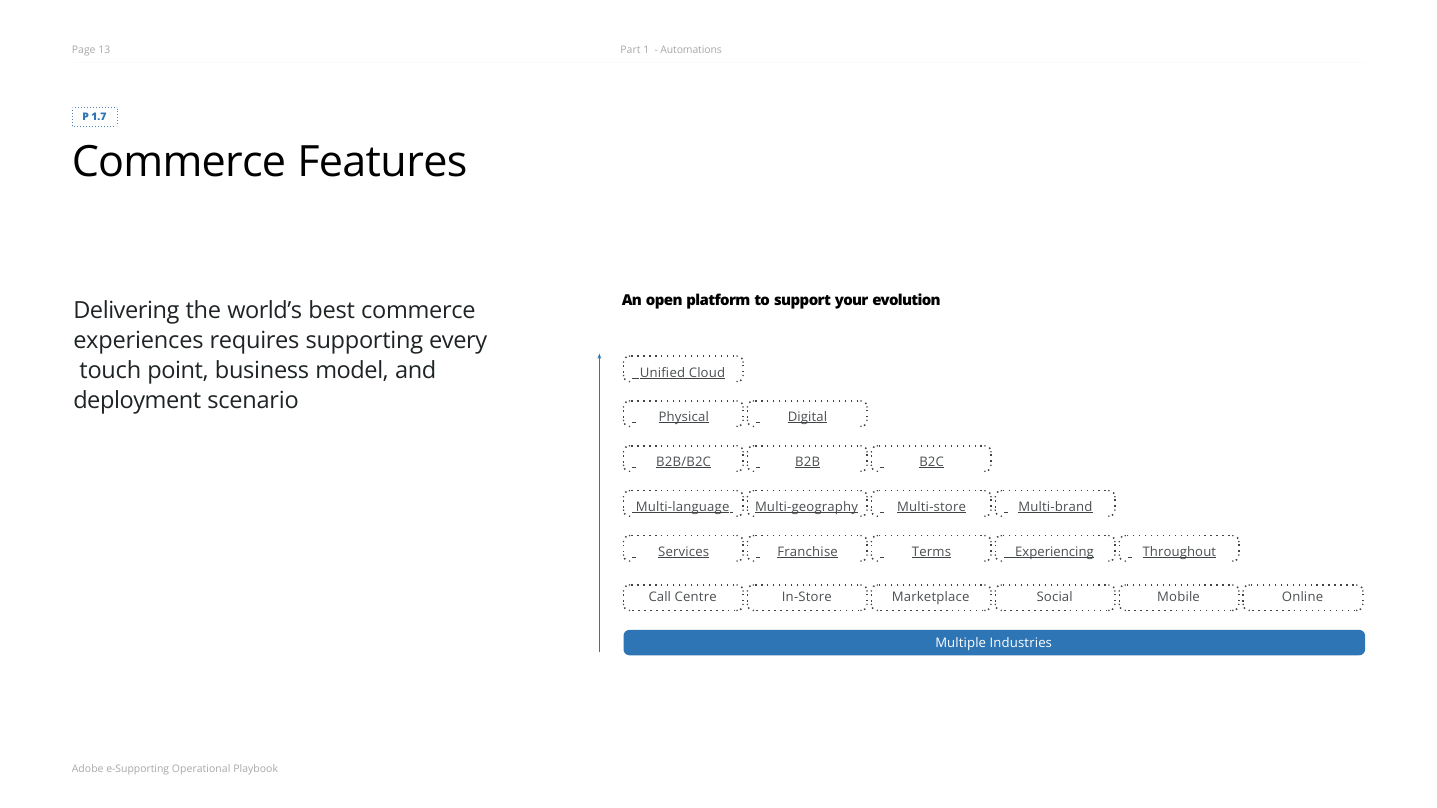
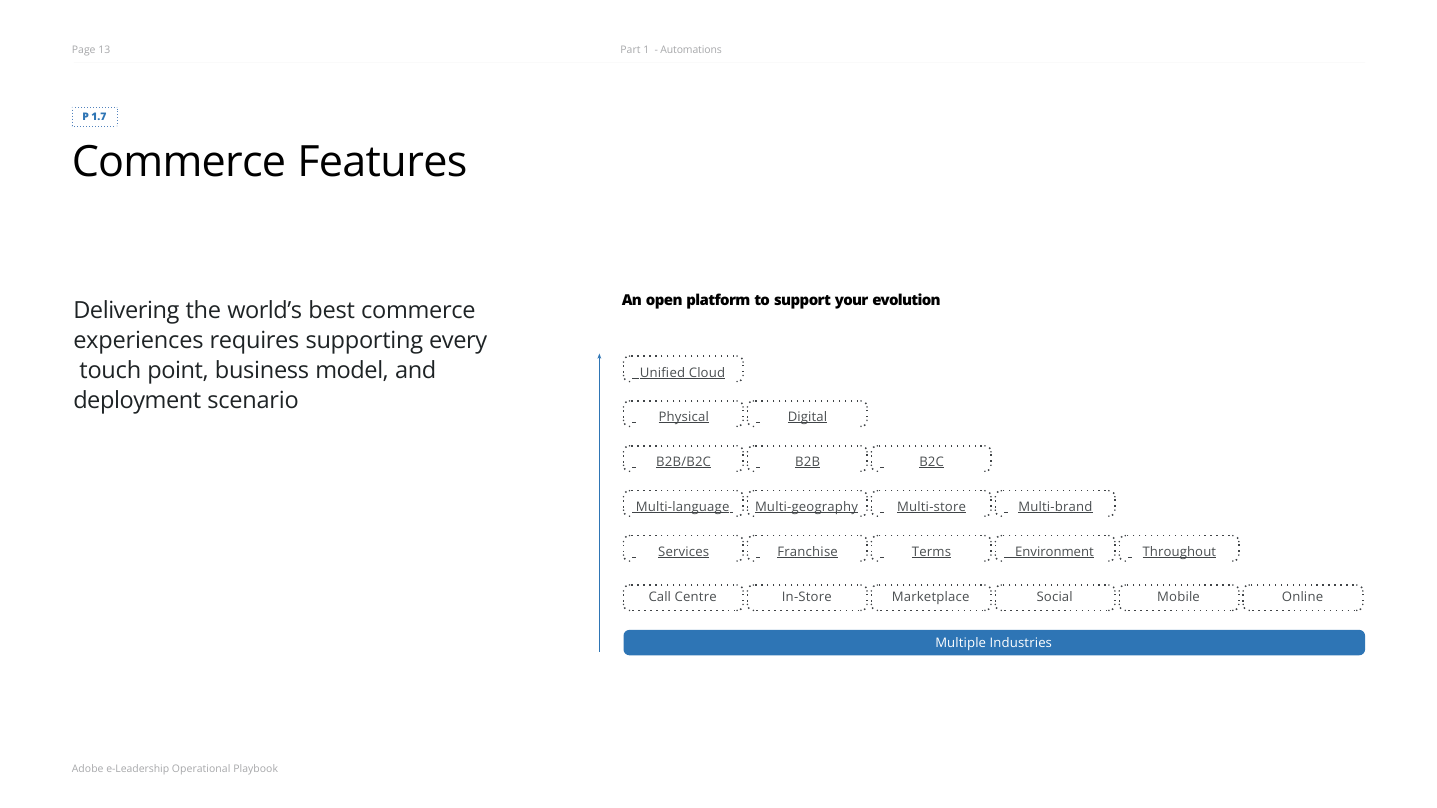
Experiencing: Experiencing -> Environment (1054, 552)
e-Supporting: e-Supporting -> e-Leadership (138, 769)
